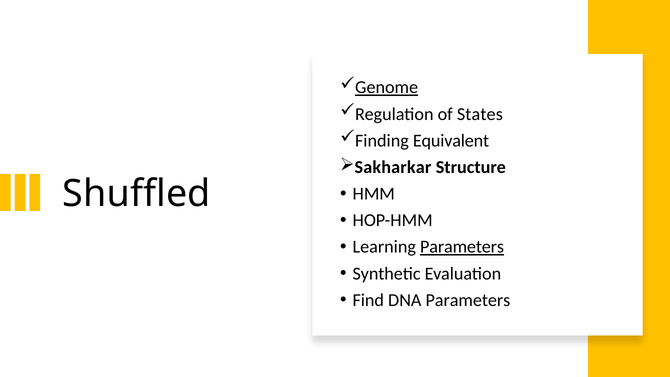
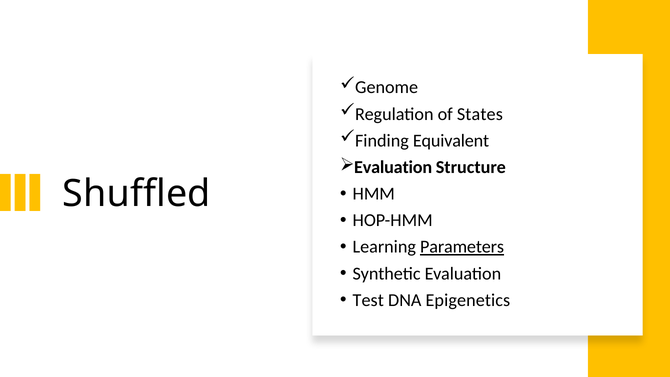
Genome underline: present -> none (387, 87)
Sakharkar: Sakharkar -> Evaluation (393, 167)
Find: Find -> Test (368, 300)
DNA Parameters: Parameters -> Epigenetics (468, 300)
